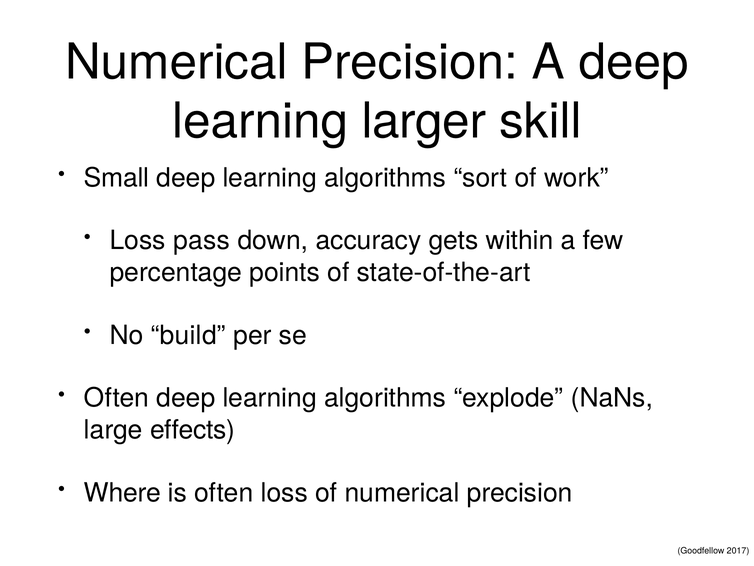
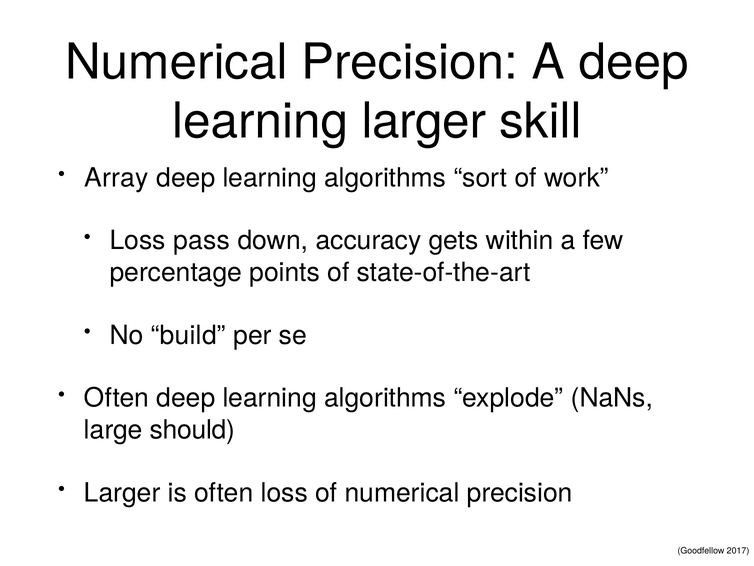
Small: Small -> Array (116, 178)
effects: effects -> should (193, 430)
Where: Where -> Larger (122, 492)
